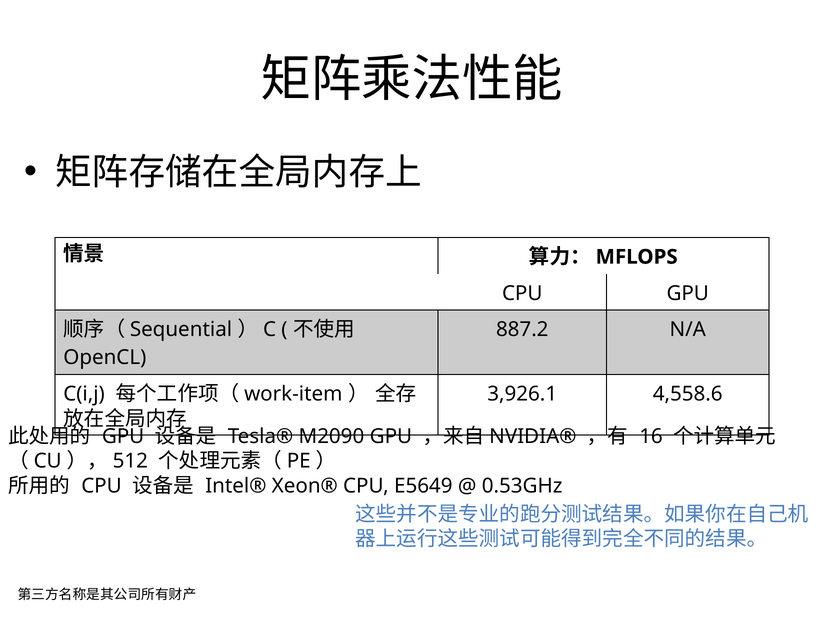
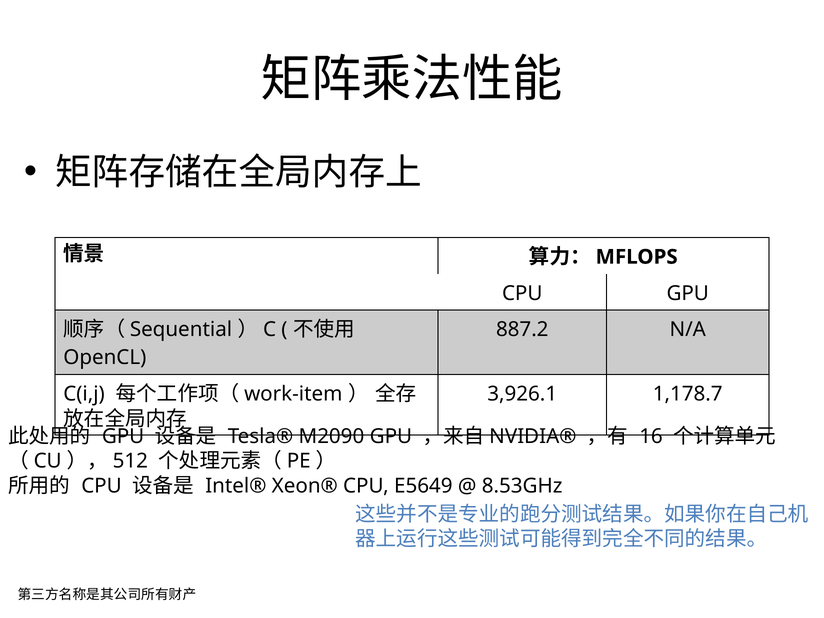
4,558.6: 4,558.6 -> 1,178.7 (688, 394)
0.53GHz: 0.53GHz -> 8.53GHz (522, 486)
